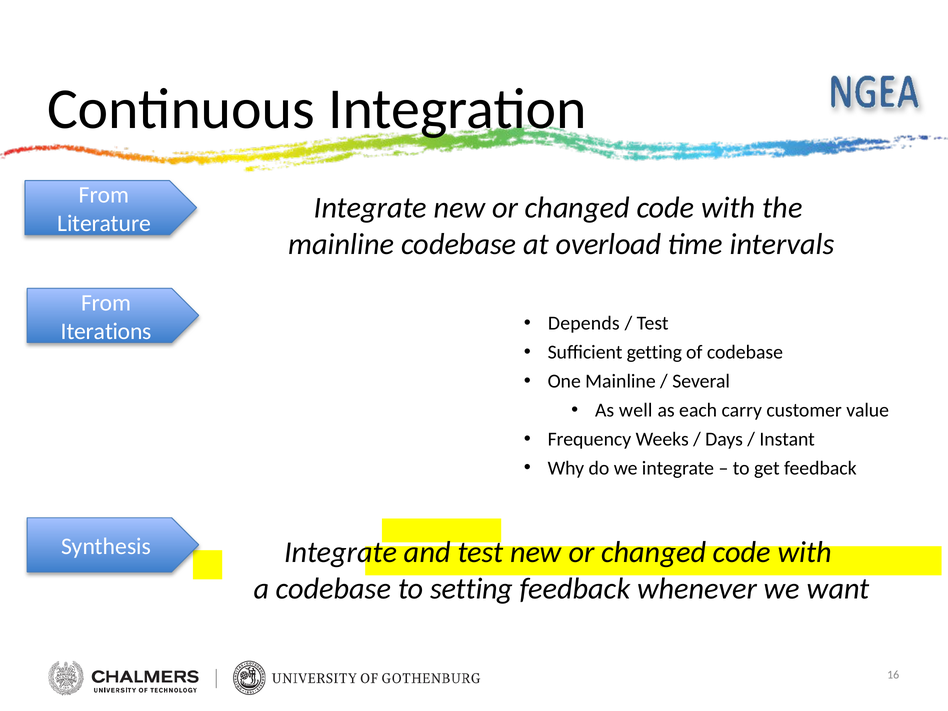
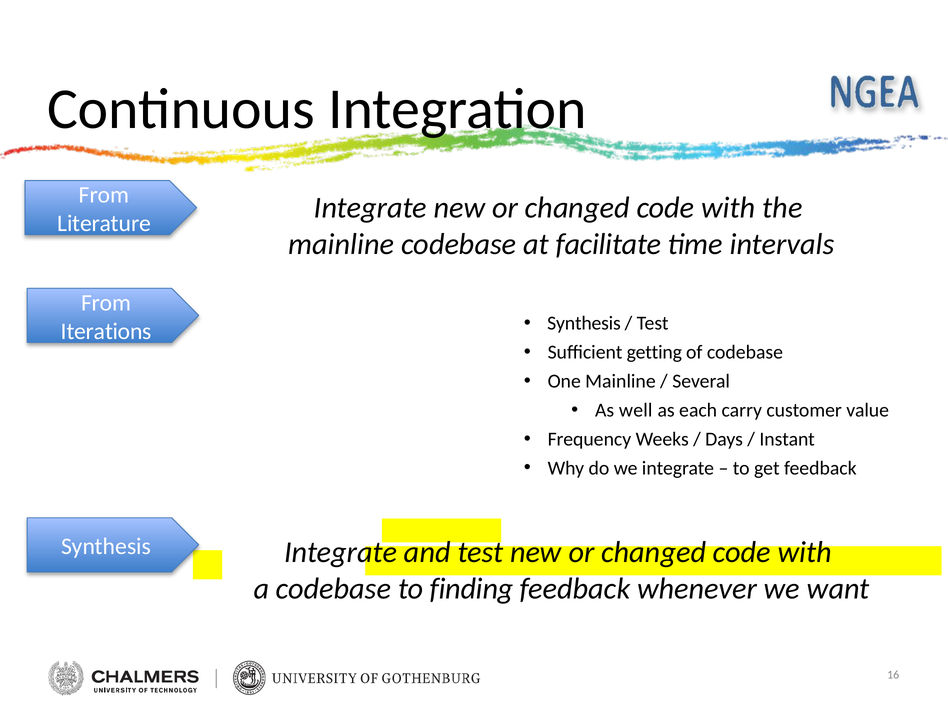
overload: overload -> facilitate (608, 244)
Depends: Depends -> Synthesis (584, 323)
setting: setting -> finding (472, 589)
